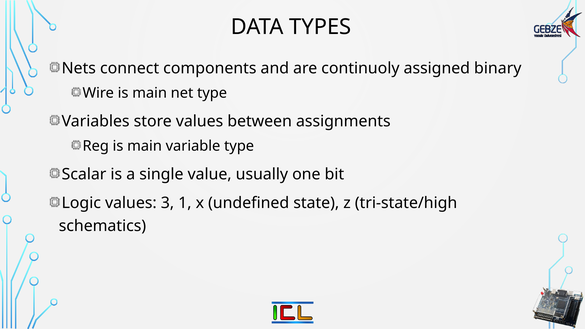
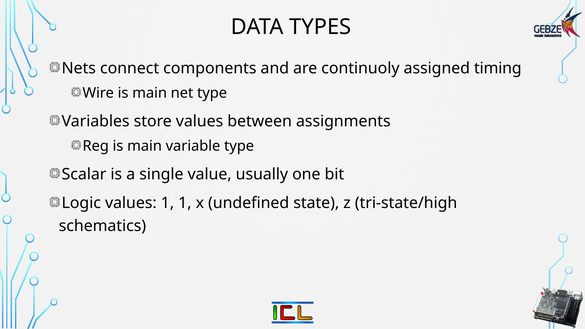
binary: binary -> timing (498, 68)
values 3: 3 -> 1 (167, 203)
